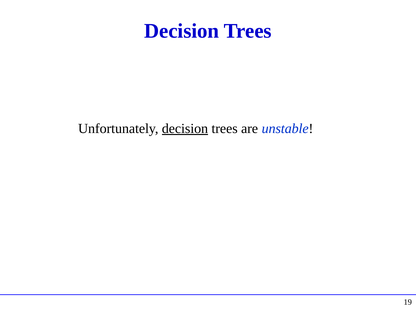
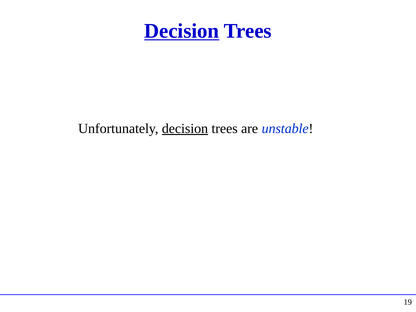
Decision underline: none -> present (182, 31)
